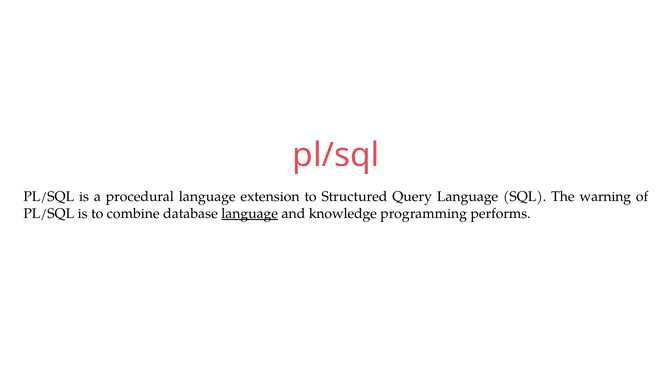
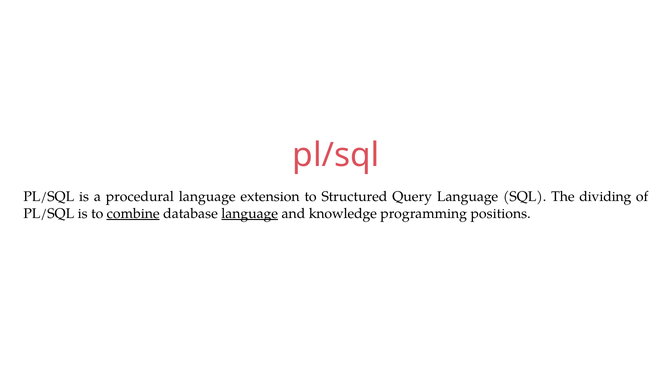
warning: warning -> dividing (605, 197)
combine underline: none -> present (133, 213)
performs: performs -> positions (501, 213)
